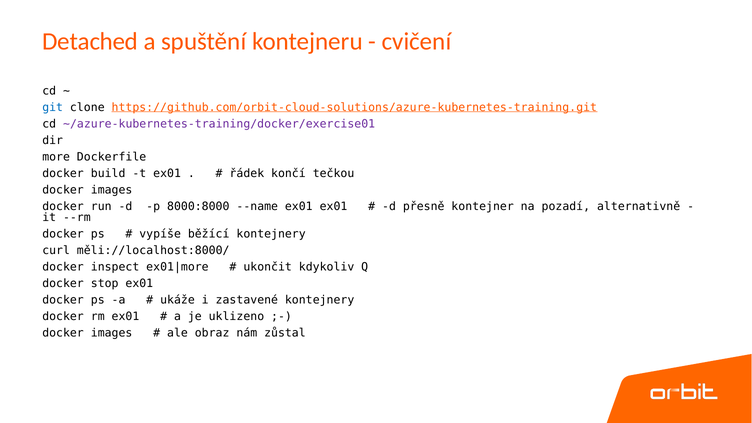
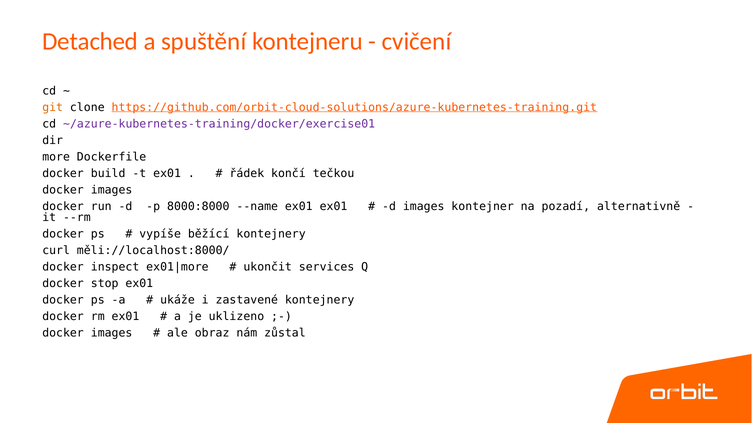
git colour: blue -> orange (53, 108)
d přesně: přesně -> images (424, 206)
kdykoliv: kdykoliv -> services (327, 267)
